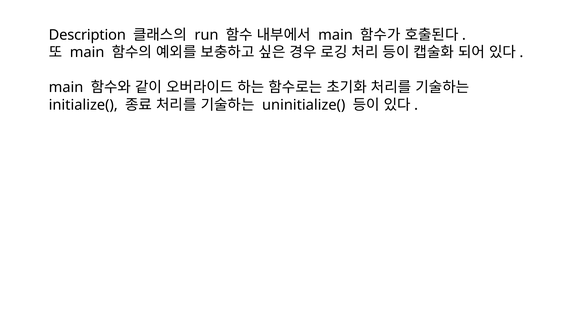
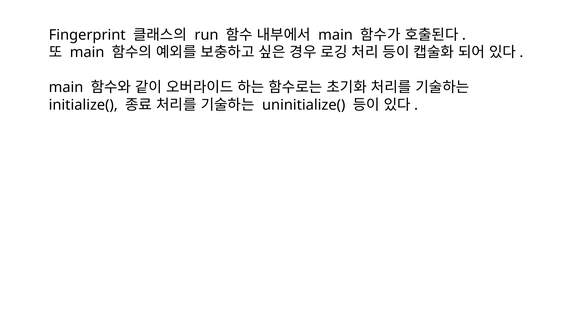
Description: Description -> Fingerprint (87, 35)
